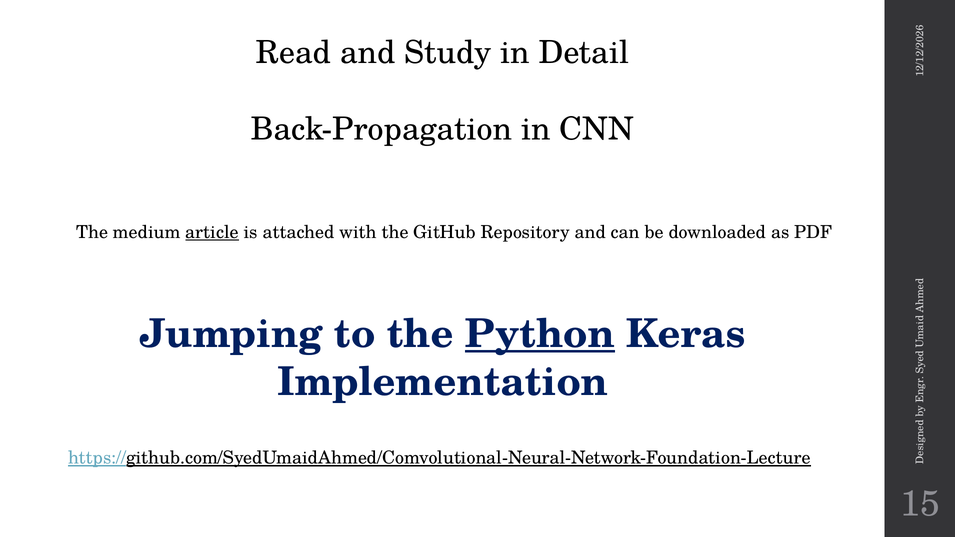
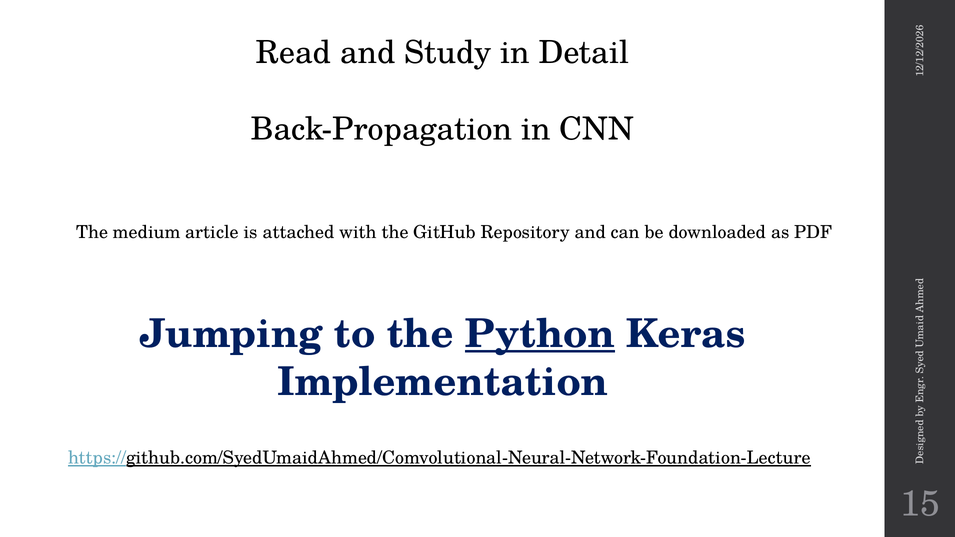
article underline: present -> none (212, 232)
